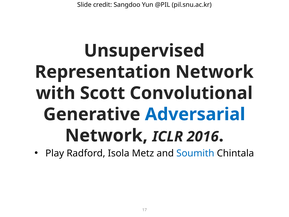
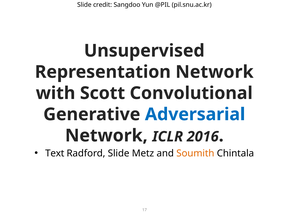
Play: Play -> Text (55, 153)
Radford Isola: Isola -> Slide (119, 153)
Soumith colour: blue -> orange (195, 153)
